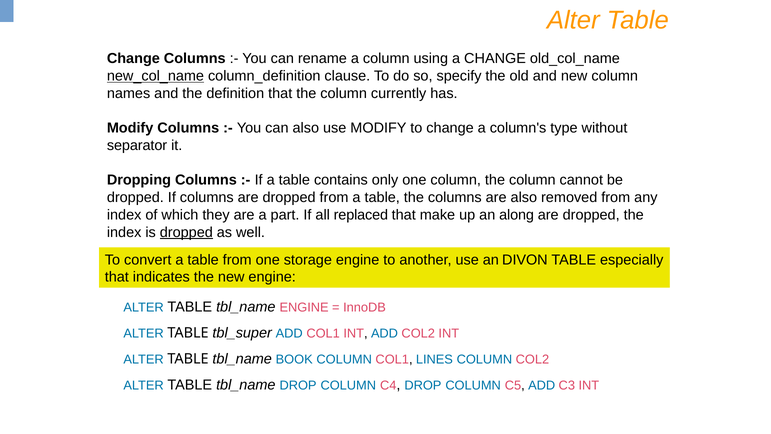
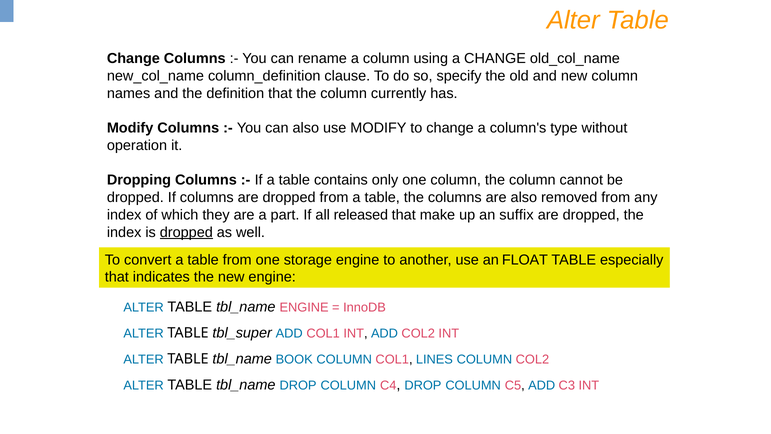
new_col_name underline: present -> none (155, 76)
separator: separator -> operation (137, 145)
replaced: replaced -> released (361, 215)
along: along -> suffix (516, 215)
DIVON: DIVON -> FLOAT (525, 260)
